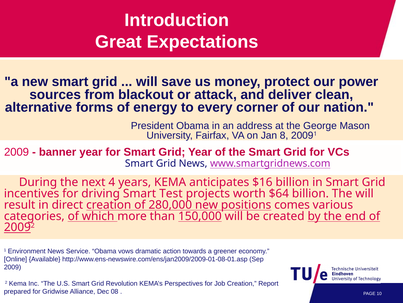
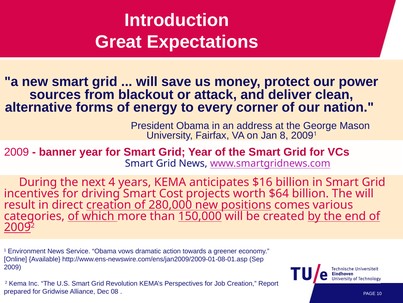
Test: Test -> Cost (171, 193)
